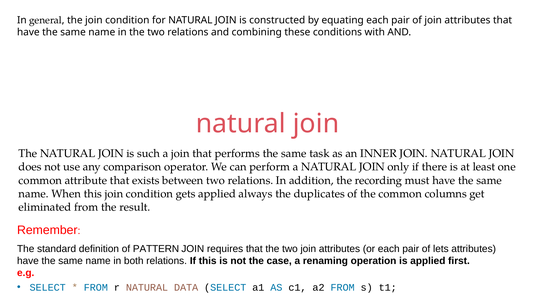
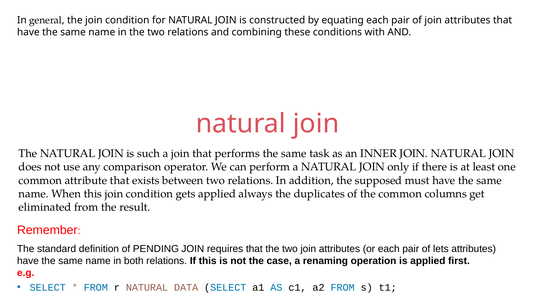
recording: recording -> supposed (378, 180)
PATTERN: PATTERN -> PENDING (156, 249)
